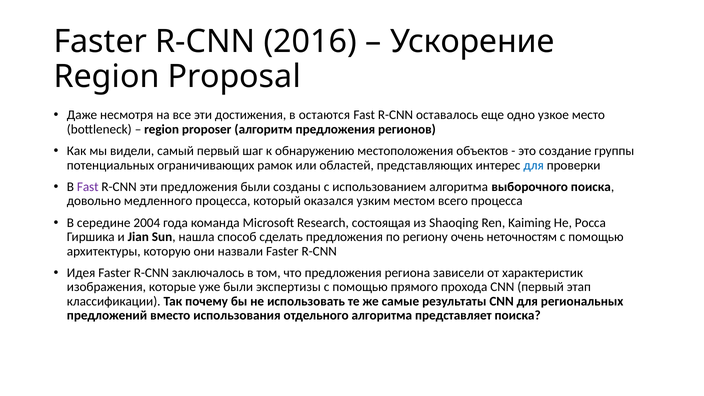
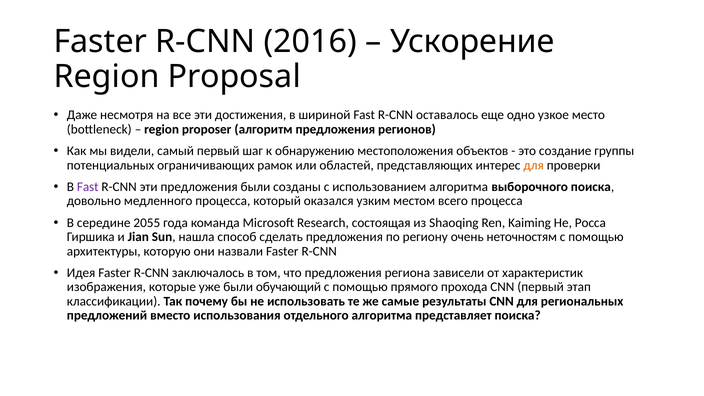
остаются: остаются -> шириной (325, 115)
для colour: blue -> orange (534, 165)
2004: 2004 -> 2055 (147, 223)
экспертизы: экспертизы -> обучающий (289, 287)
